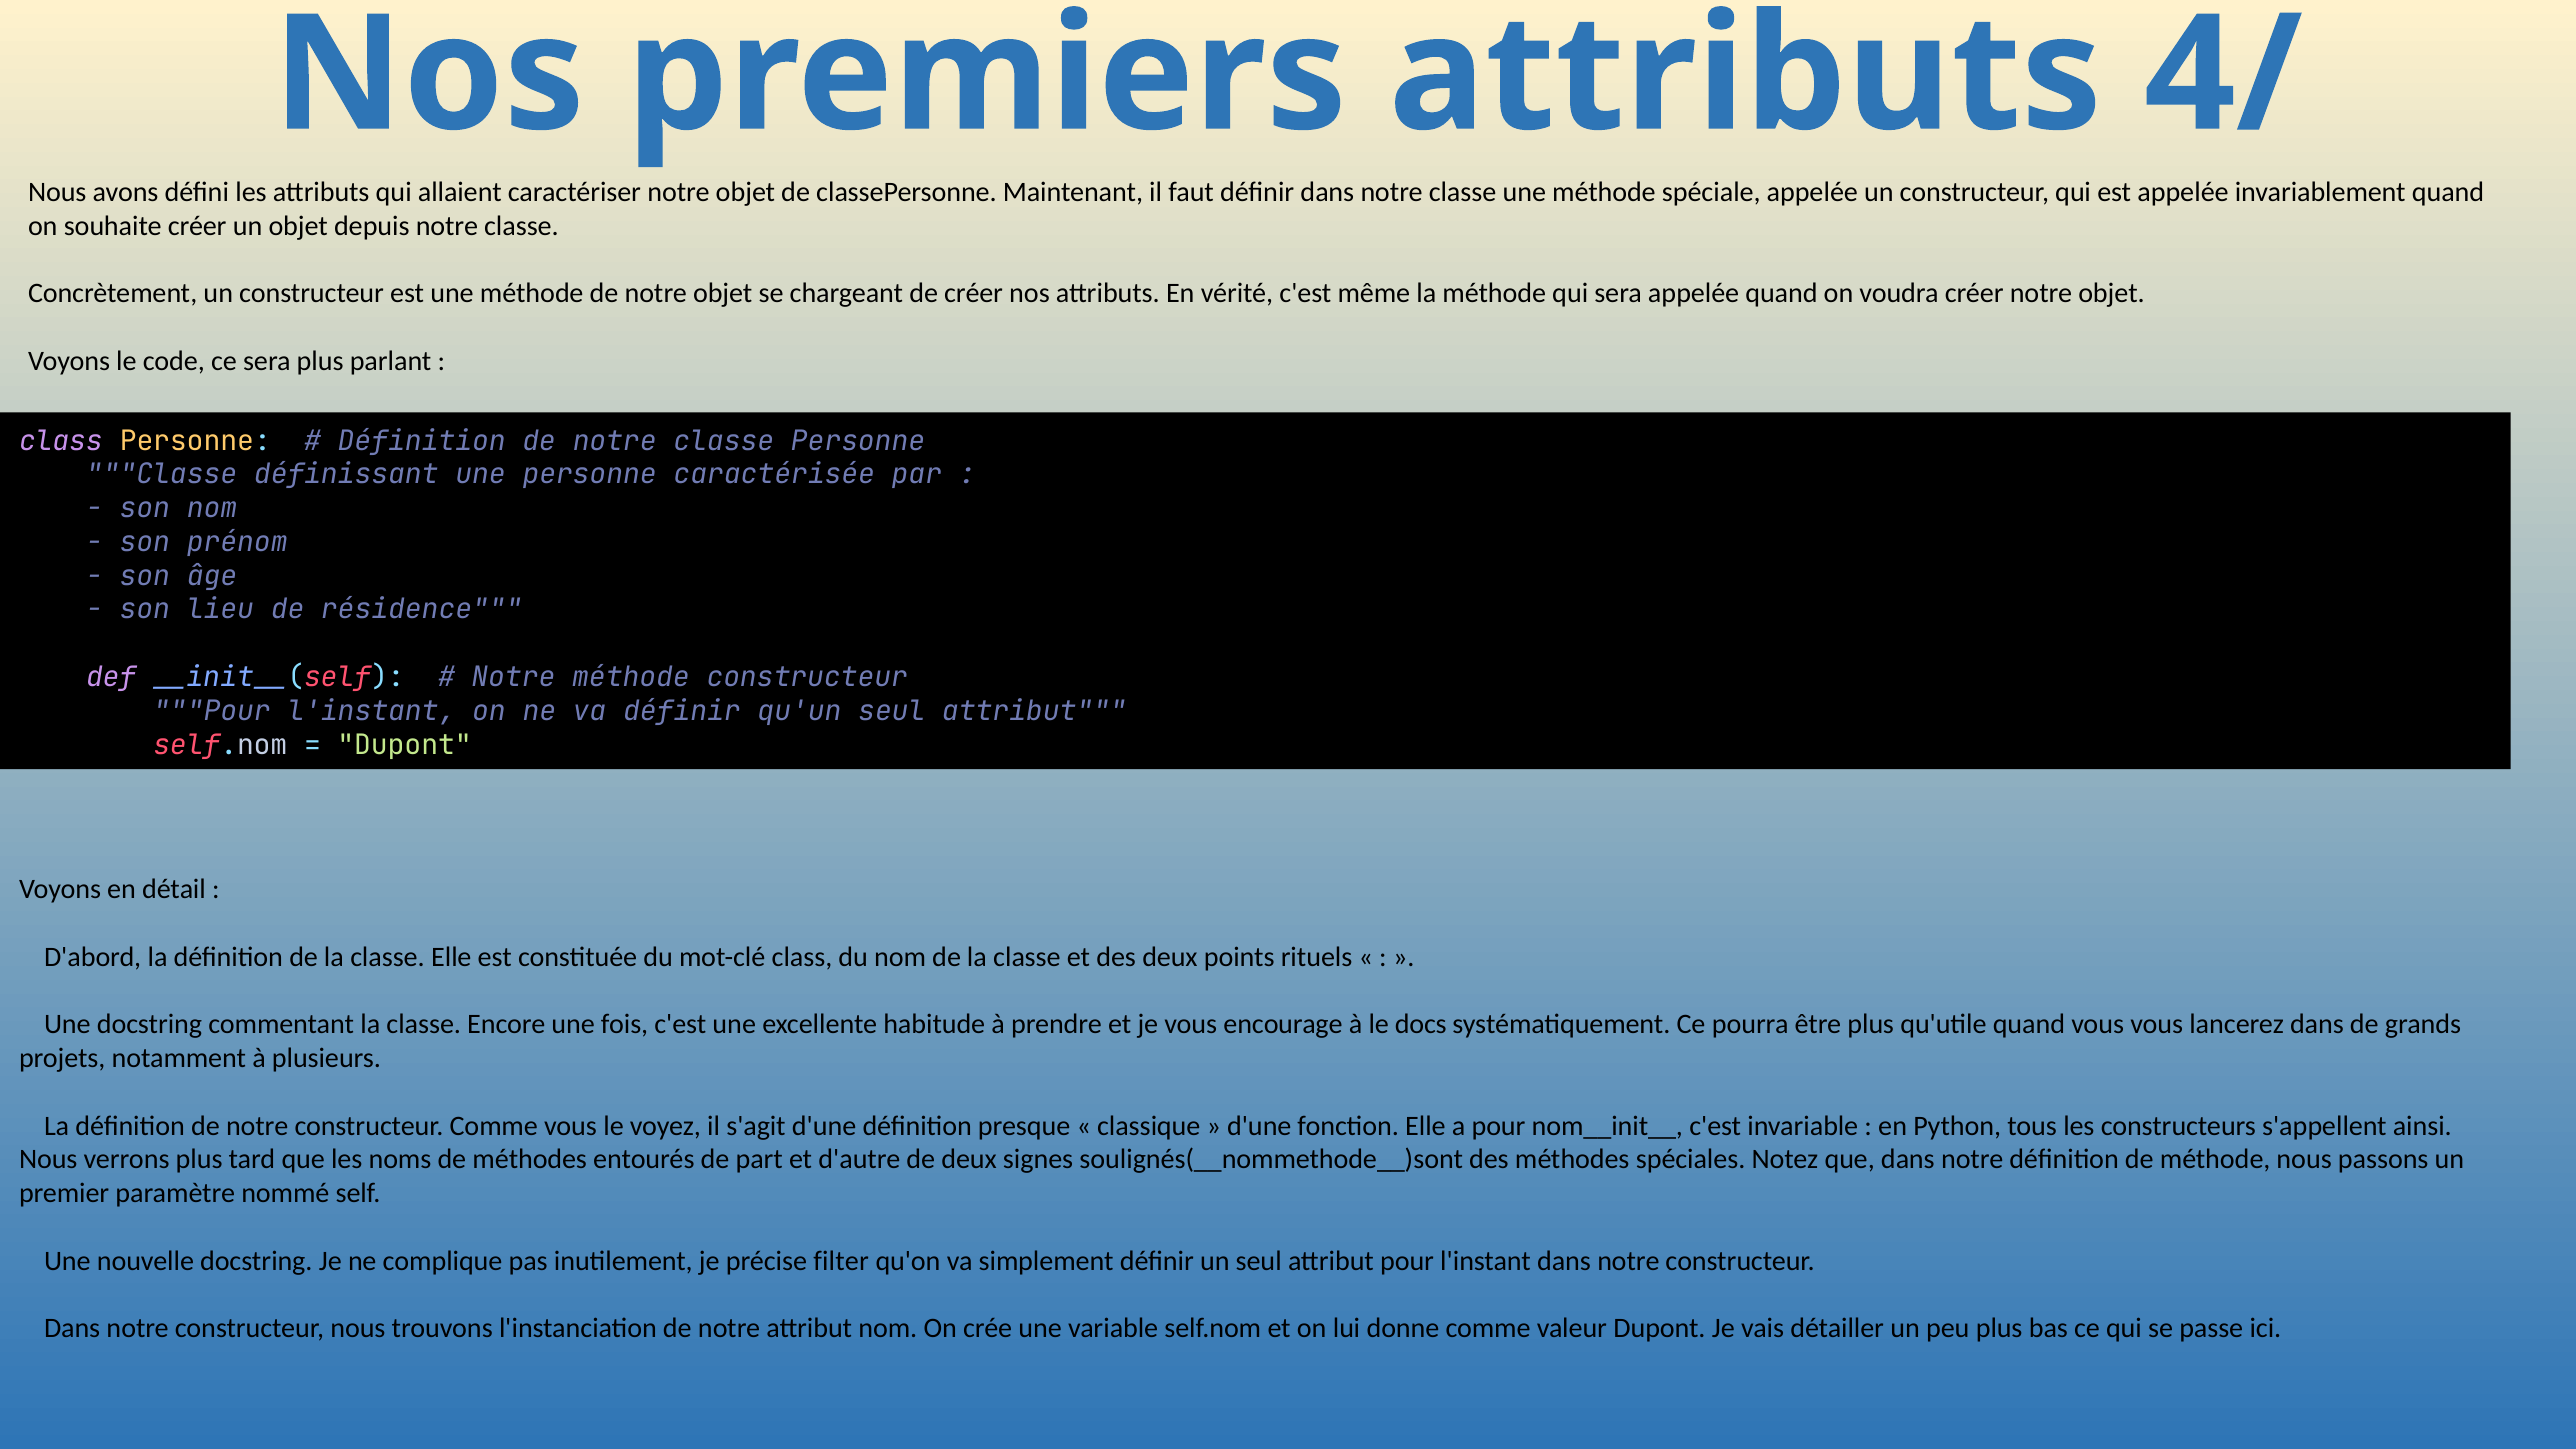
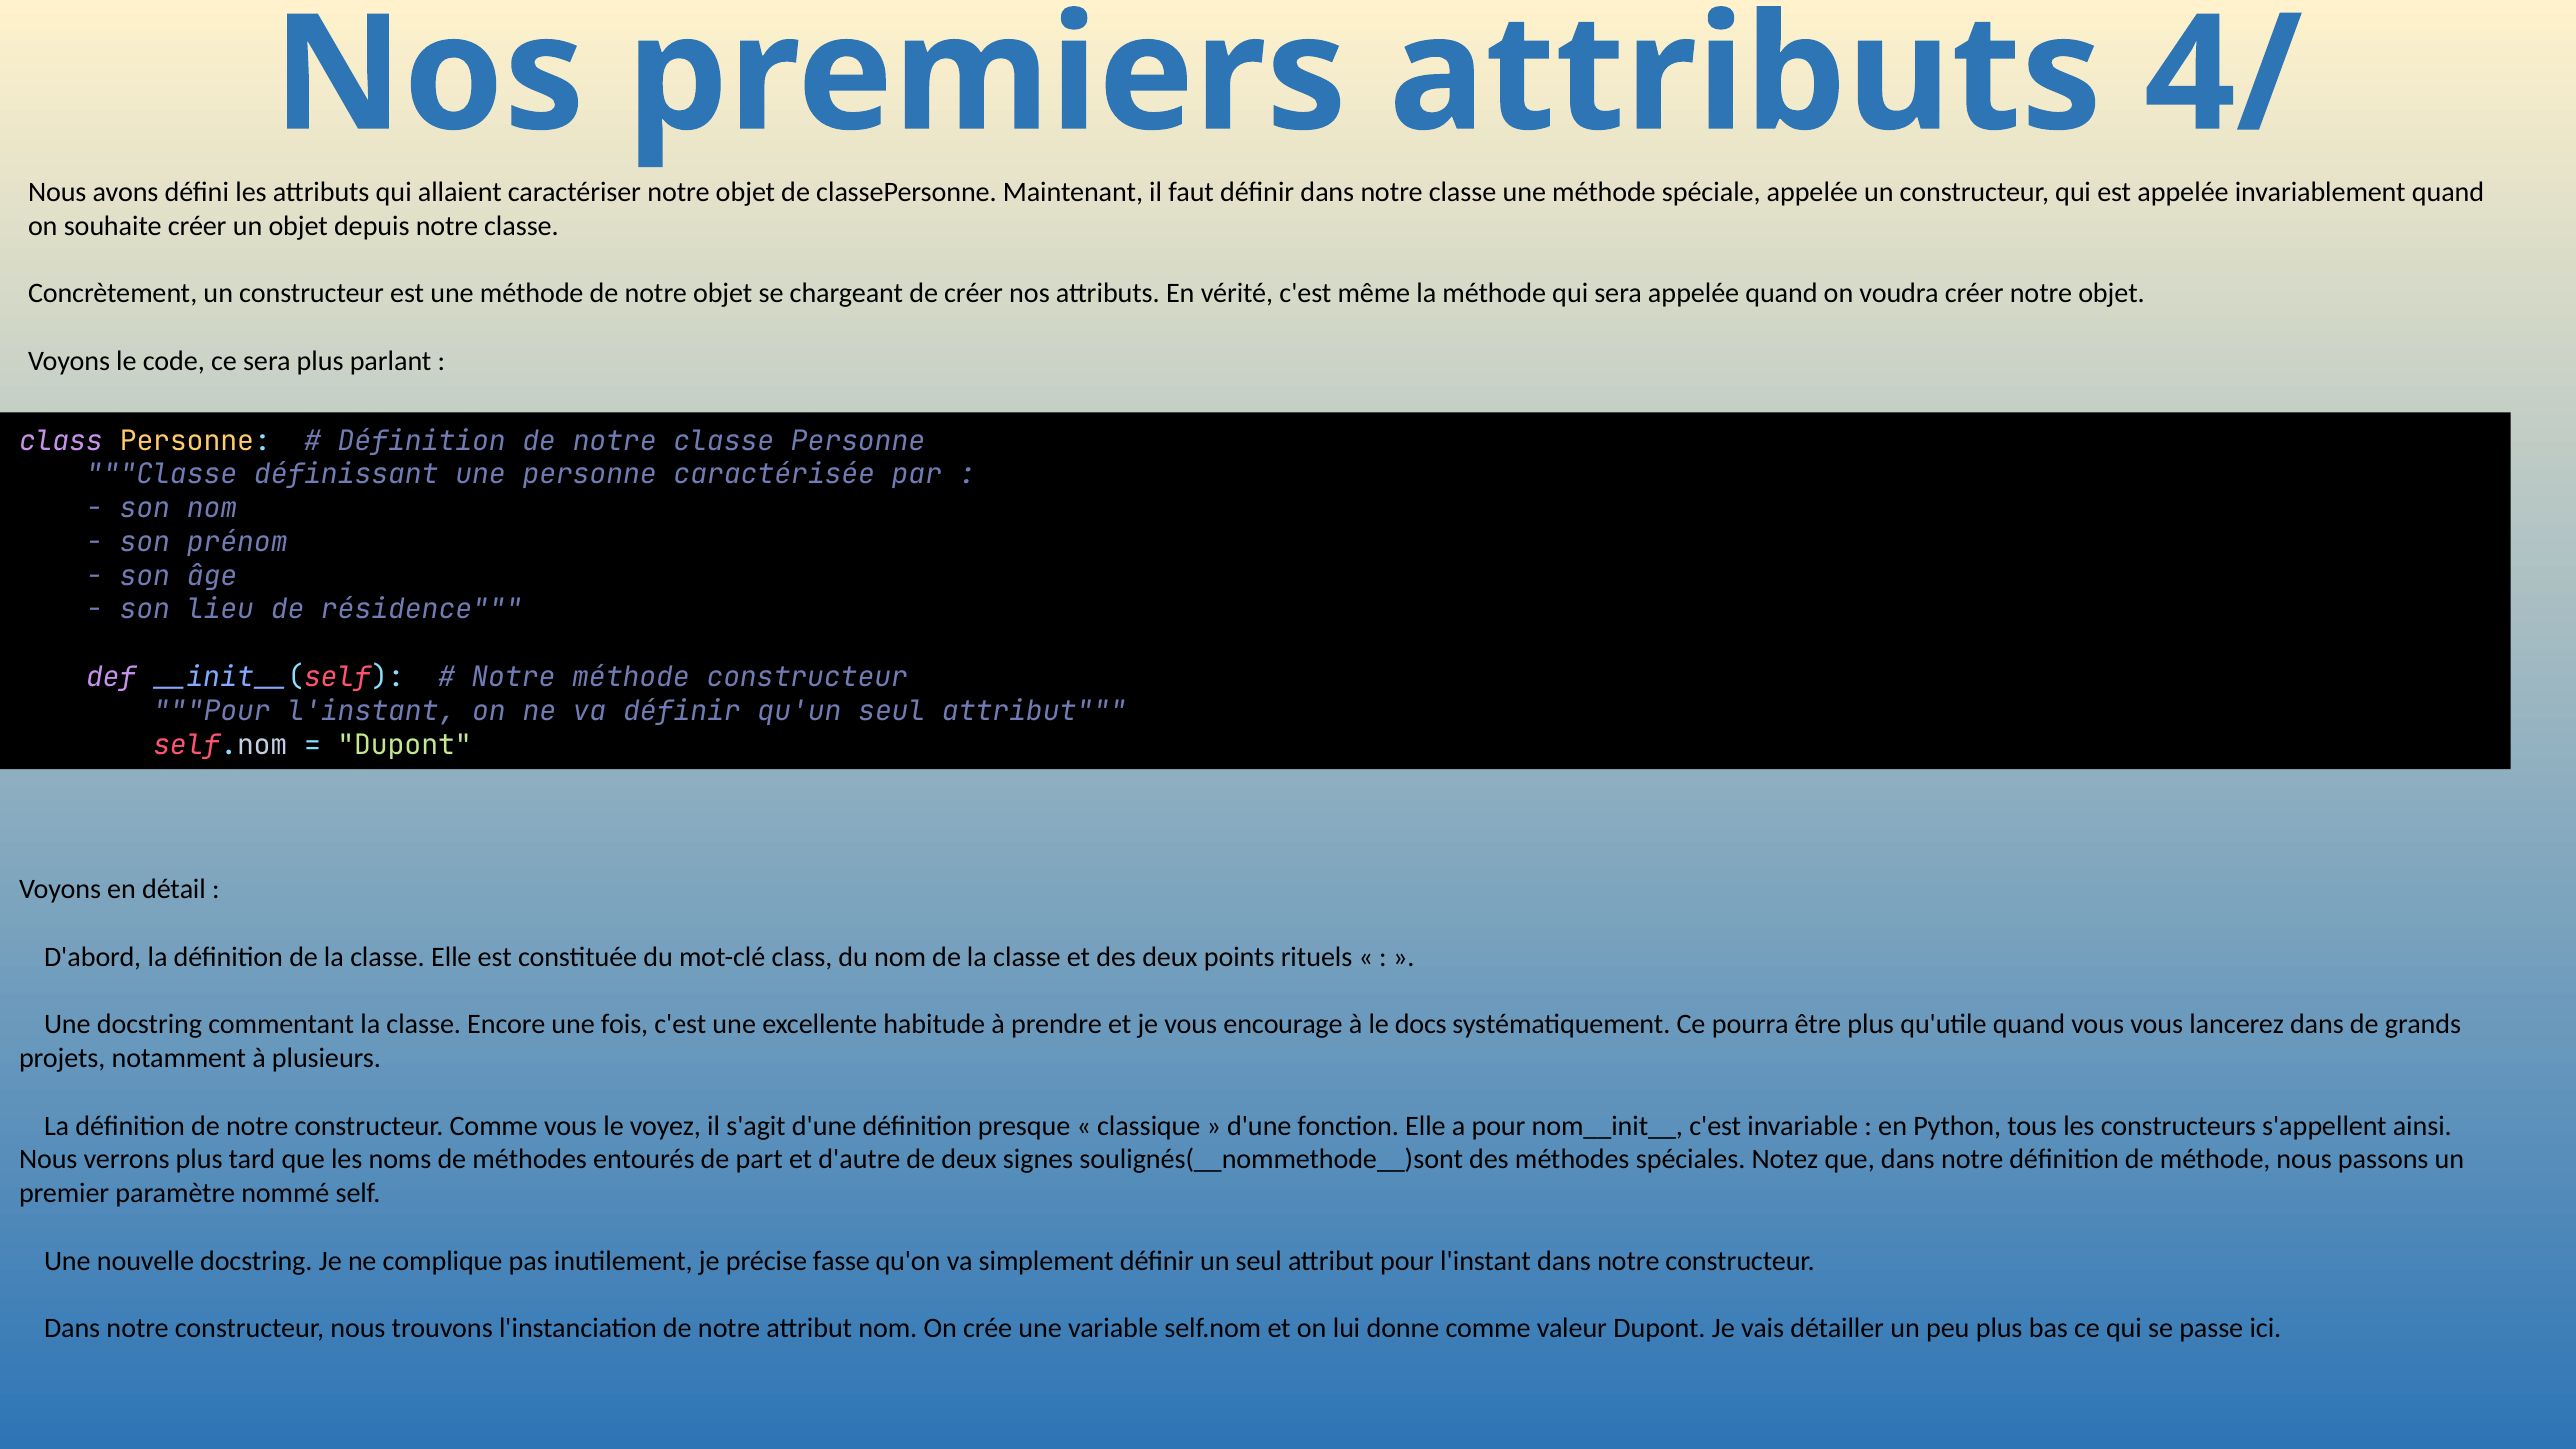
filter: filter -> fasse (841, 1261)
